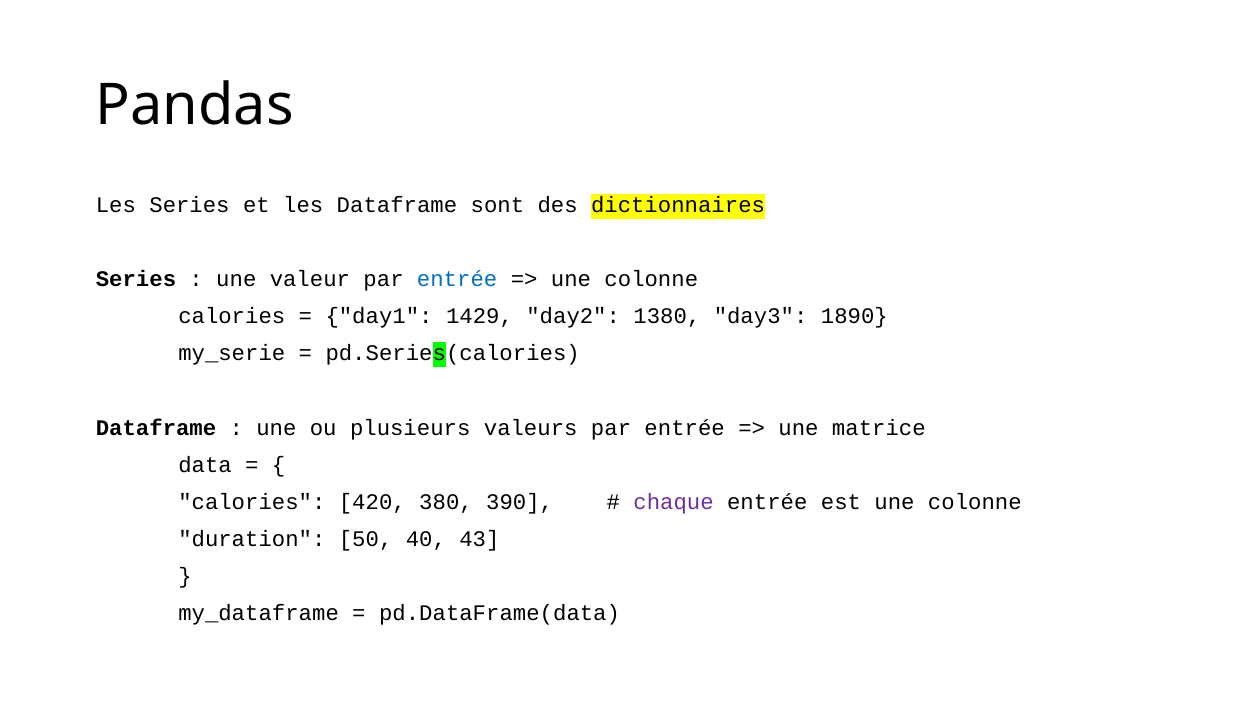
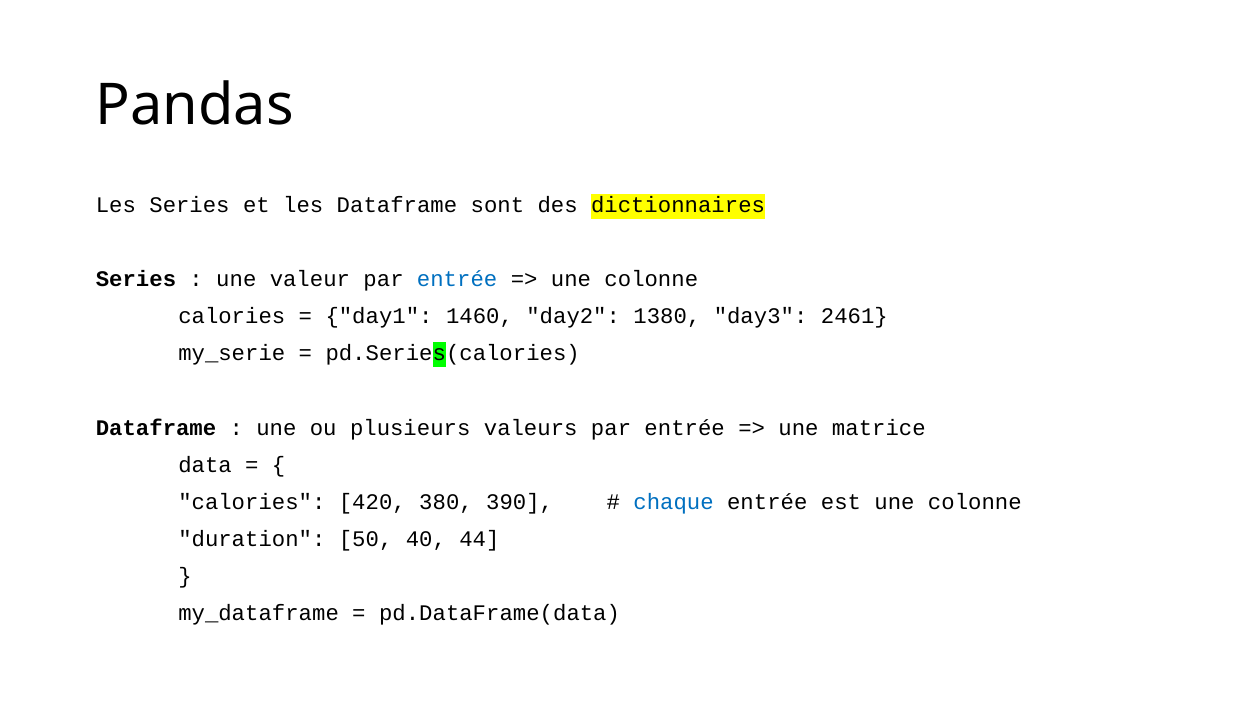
1429: 1429 -> 1460 (479, 316)
1890: 1890 -> 2461 (854, 316)
chaque colour: purple -> blue (674, 502)
43: 43 -> 44 (479, 539)
